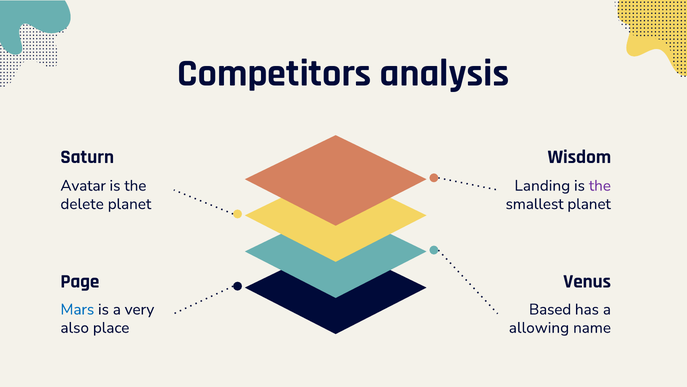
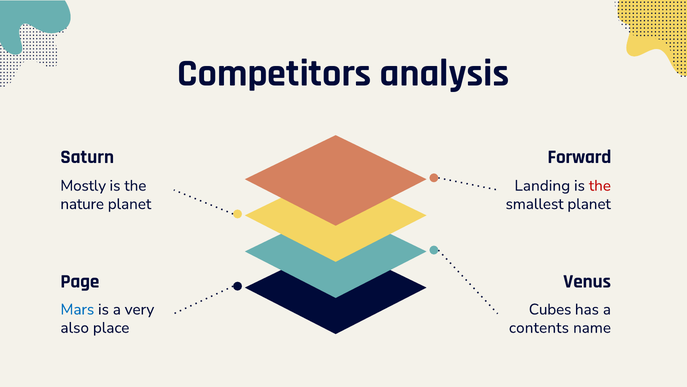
Wisdom: Wisdom -> Forward (579, 157)
Avatar: Avatar -> Mostly (83, 185)
the colour: purple -> red (600, 185)
delete: delete -> nature (82, 204)
Based: Based -> Cubes (550, 309)
allowing: allowing -> contents (539, 327)
